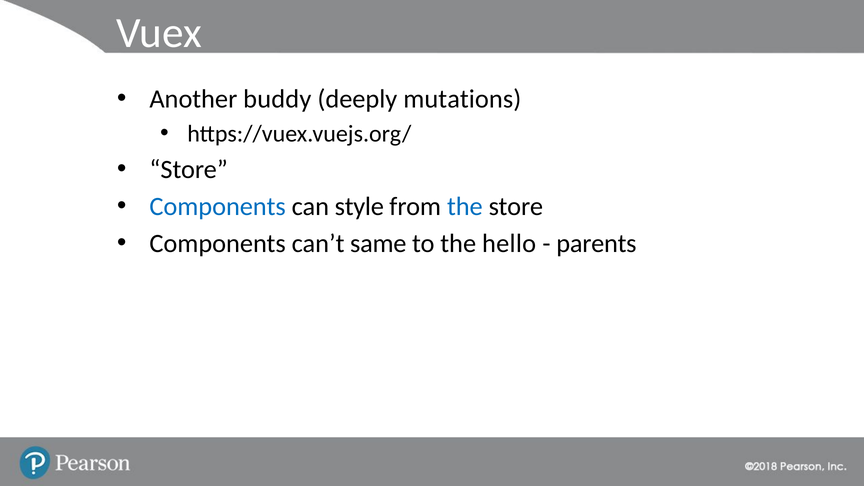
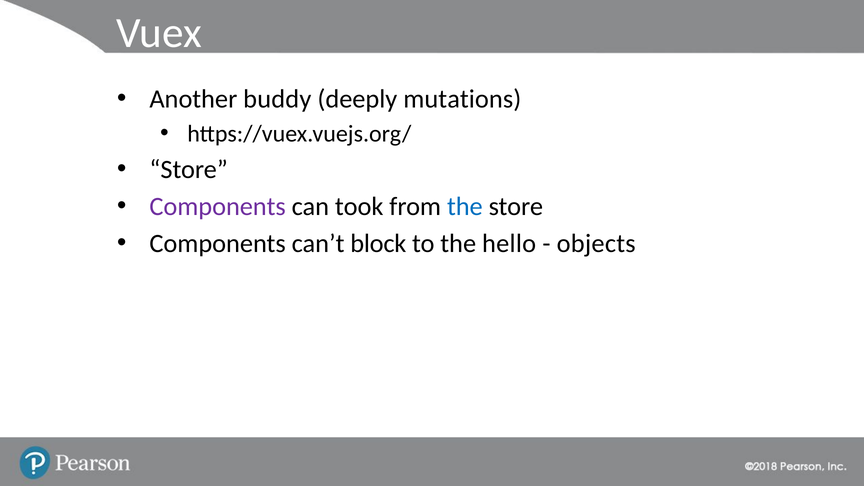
Components colour: blue -> purple (218, 206)
can style: style -> took (359, 206)
same: same -> block (378, 243)
parents: parents -> objects (596, 243)
